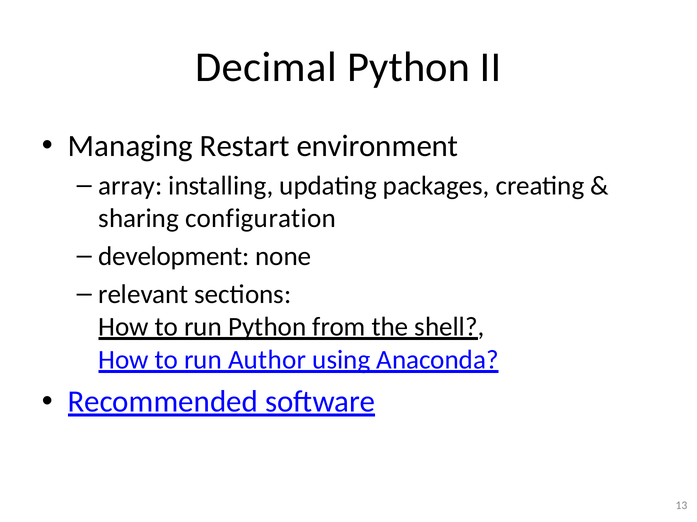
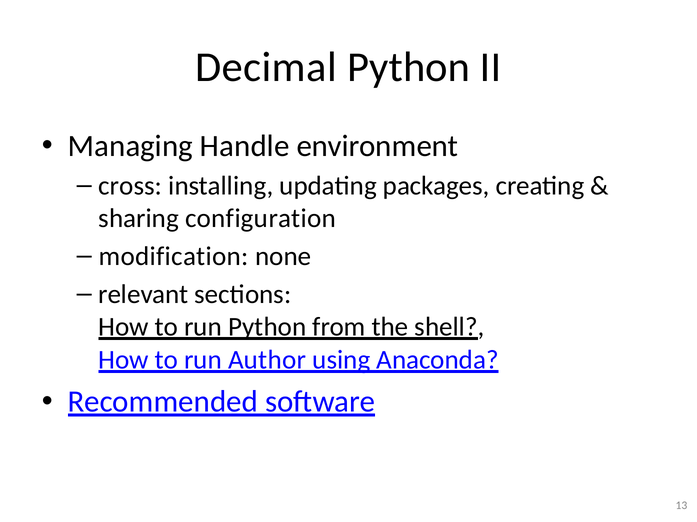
Restart: Restart -> Handle (245, 146)
array: array -> cross (130, 186)
development: development -> modification (174, 257)
